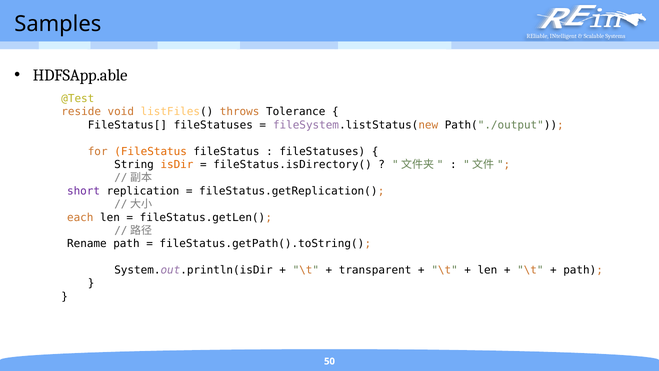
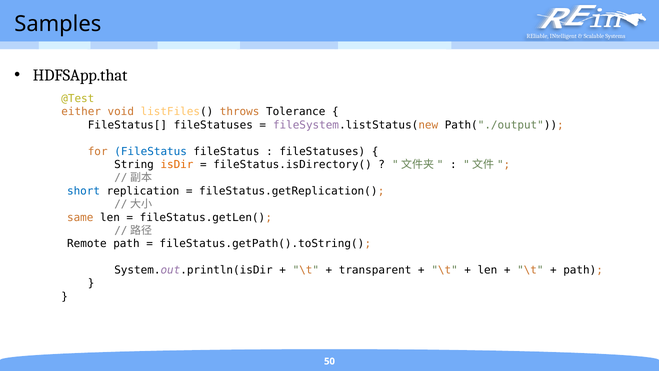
HDFSApp.able: HDFSApp.able -> HDFSApp.that (80, 75)
reside: reside -> either (81, 112)
FileStatus colour: orange -> blue (151, 151)
short colour: purple -> blue (84, 191)
each: each -> same (80, 217)
Rename: Rename -> Remote (87, 244)
